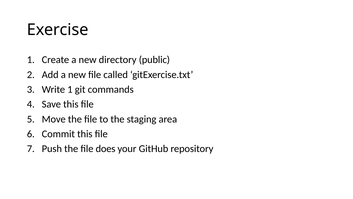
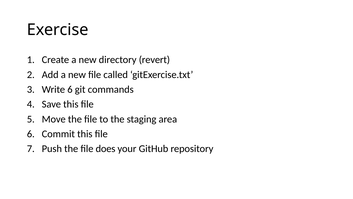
public: public -> revert (154, 60)
Write 1: 1 -> 6 (70, 89)
